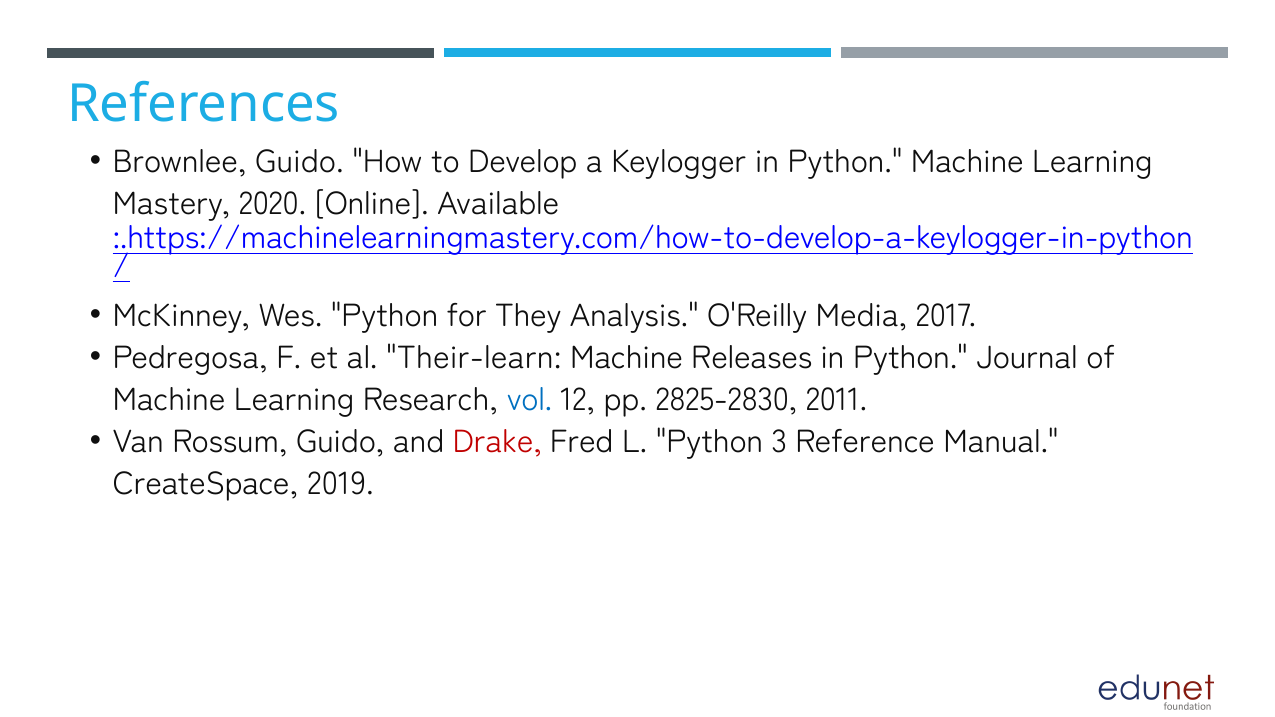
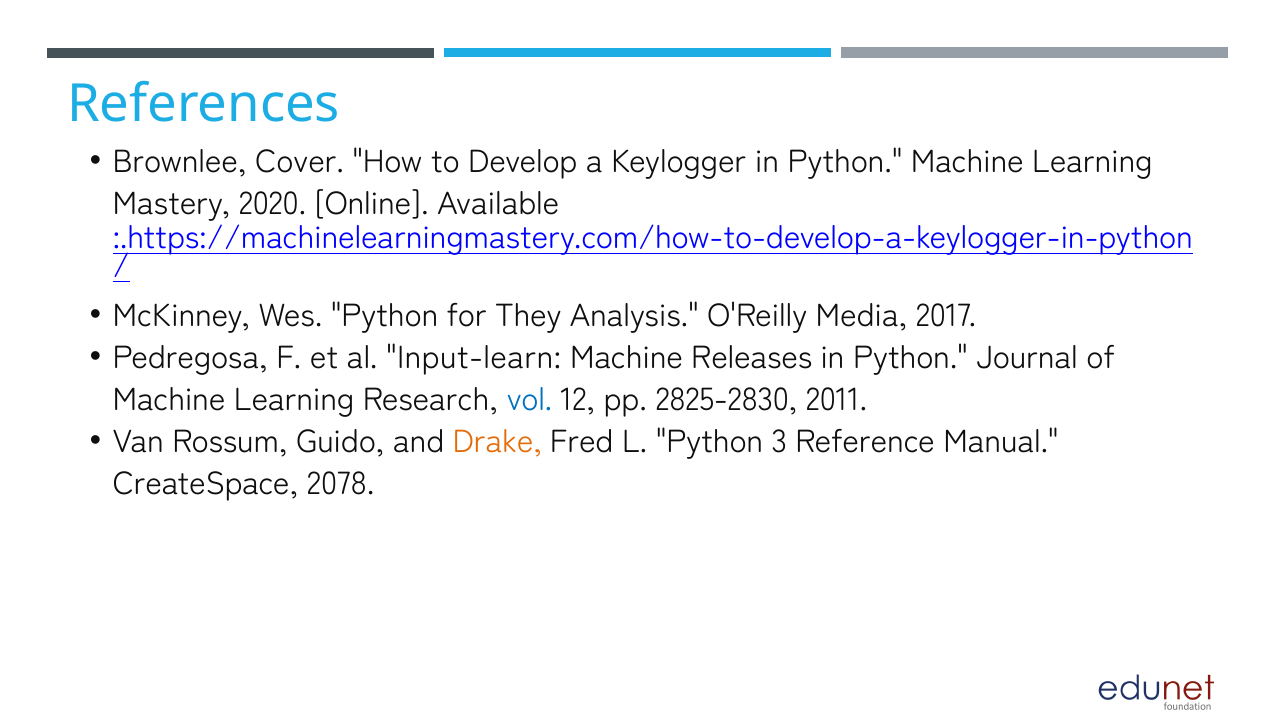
Brownlee Guido: Guido -> Cover (300, 162)
Their-learn: Their-learn -> Input-learn (474, 358)
Drake colour: red -> orange (497, 442)
2019: 2019 -> 2078 (341, 484)
